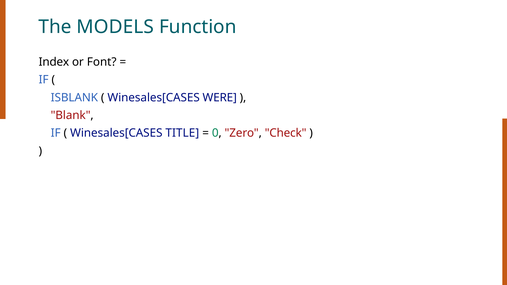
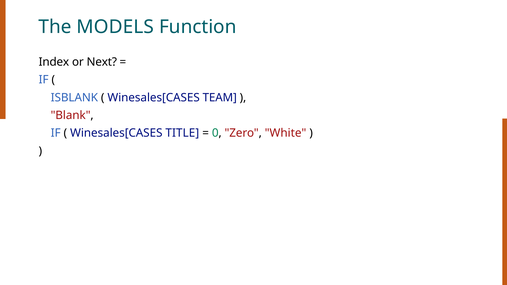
Font: Font -> Next (102, 62)
WERE: WERE -> TEAM (220, 98)
Check: Check -> White (286, 133)
